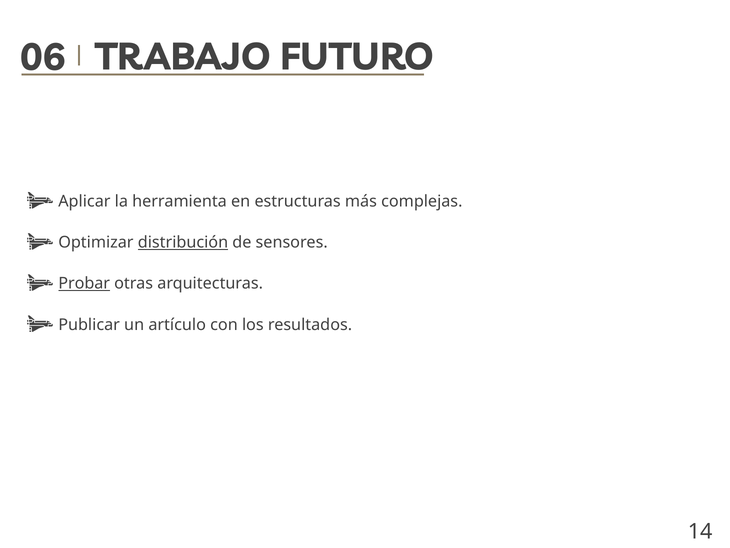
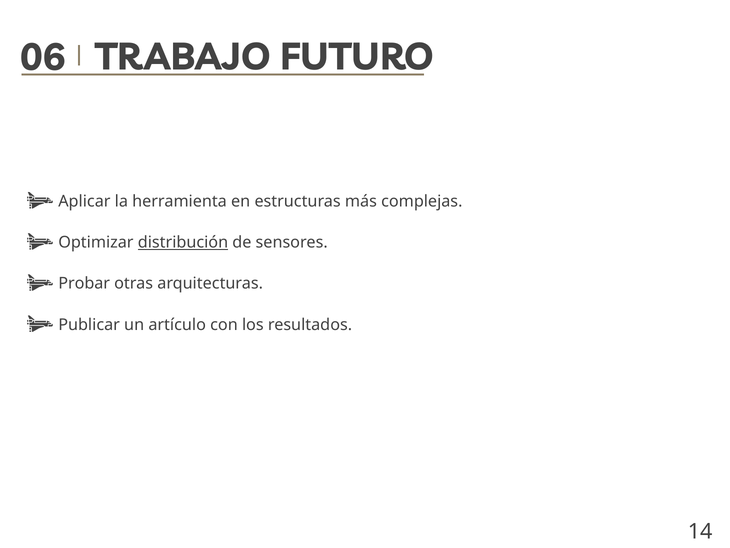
Probar underline: present -> none (84, 283)
